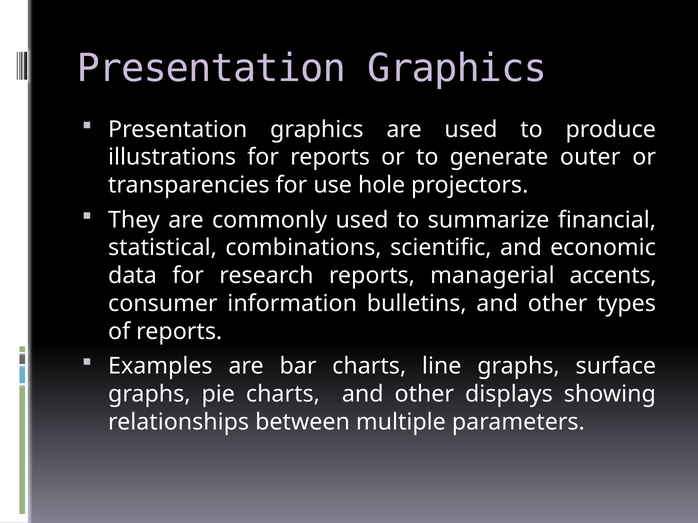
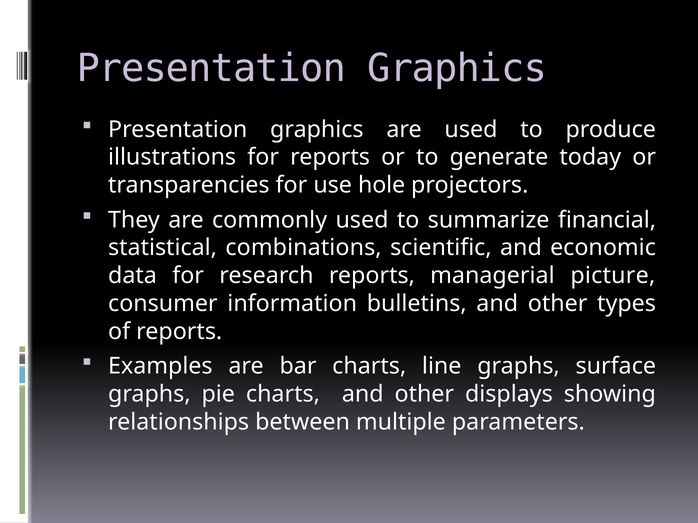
outer: outer -> today (590, 157)
accents: accents -> picture (613, 276)
